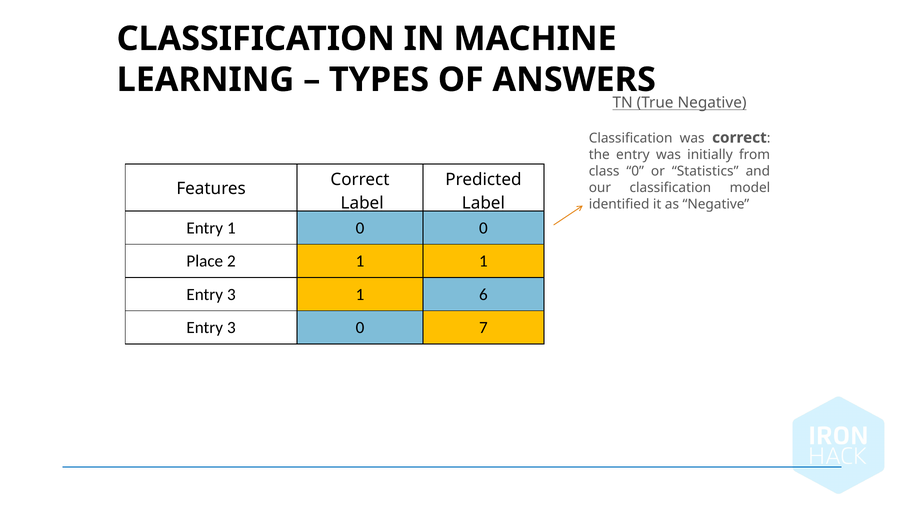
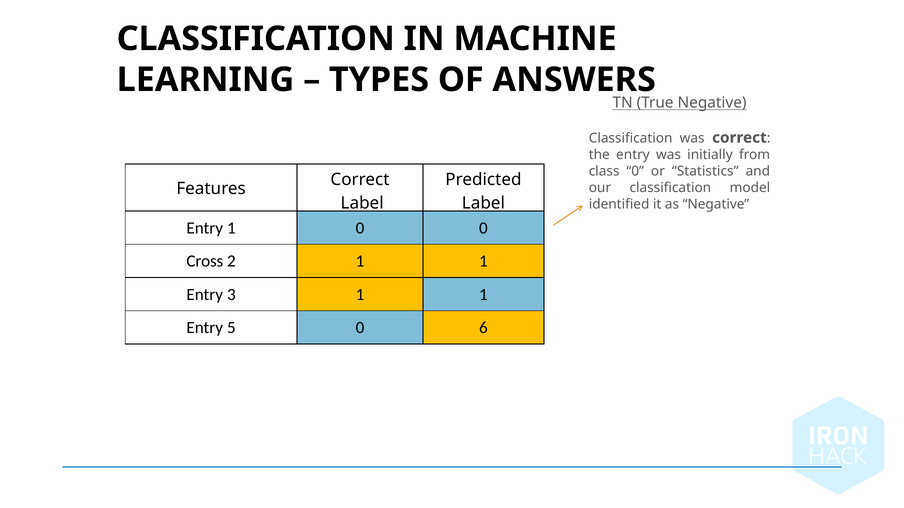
Place: Place -> Cross (205, 261)
3 1 6: 6 -> 1 (483, 295)
3: 3 -> 5 (231, 328)
7: 7 -> 6 (483, 328)
